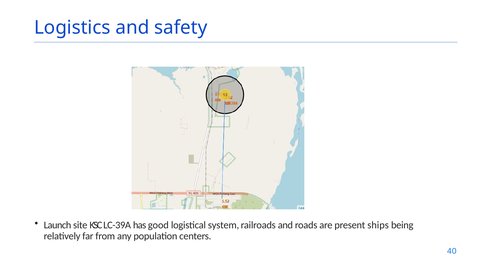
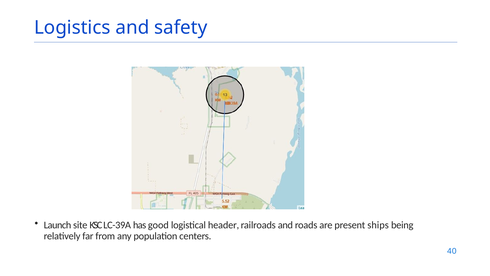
system: system -> header (224, 225)
